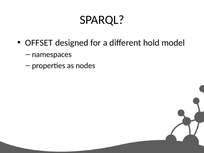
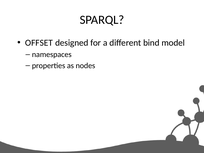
hold: hold -> bind (151, 43)
